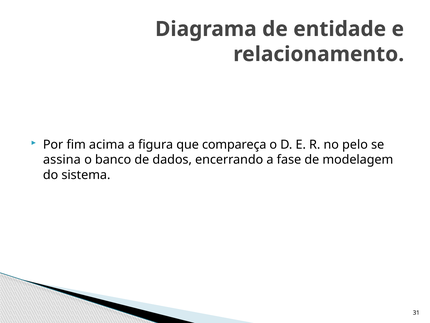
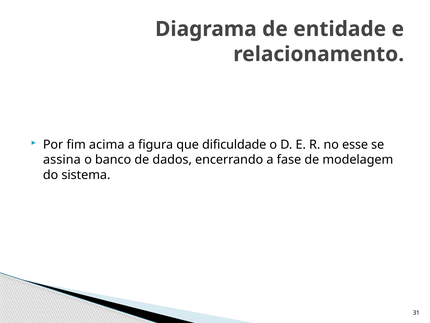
compareça: compareça -> dificuldade (234, 145)
pelo: pelo -> esse (355, 145)
